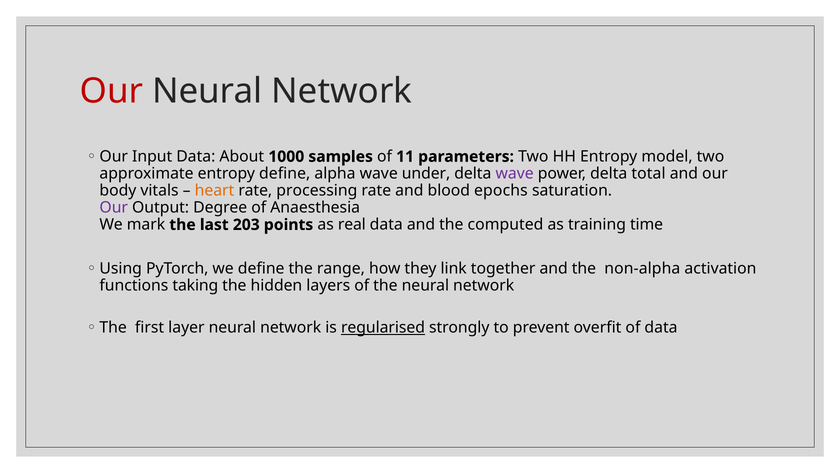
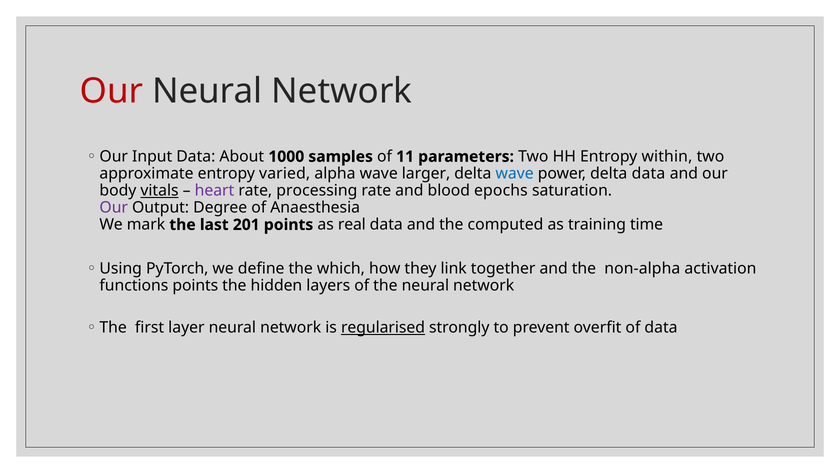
model: model -> within (667, 156)
entropy define: define -> varied (285, 173)
under: under -> larger (426, 173)
wave colour: purple -> blue (515, 173)
delta total: total -> data (648, 173)
vitals underline: none -> present (160, 190)
heart colour: orange -> purple (214, 190)
203: 203 -> 201 (246, 225)
range: range -> which (341, 268)
functions taking: taking -> points (195, 285)
